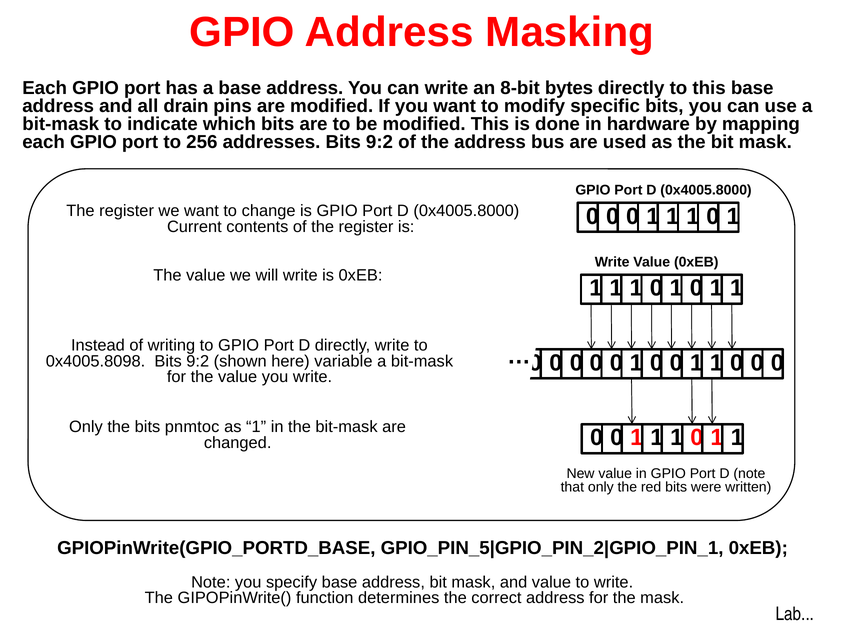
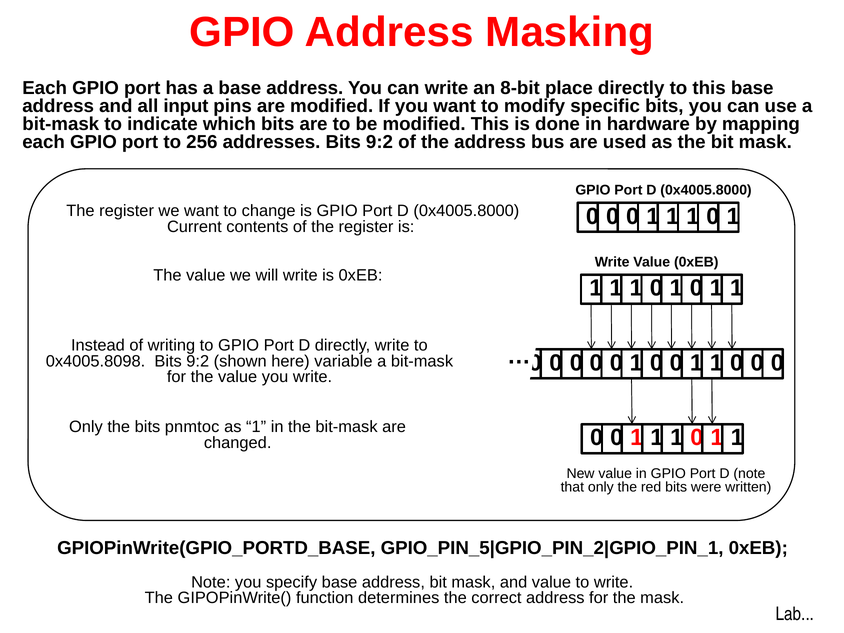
bytes: bytes -> place (569, 88)
drain: drain -> input (186, 106)
